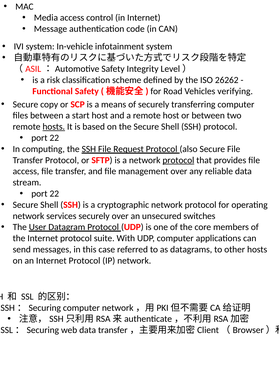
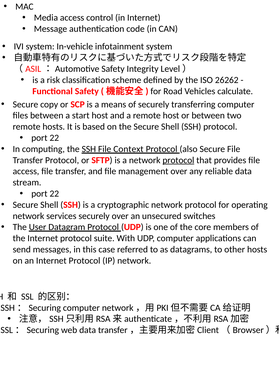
verifying: verifying -> calculate (235, 91)
hosts underline: present -> none (54, 127)
Request: Request -> Context (128, 149)
